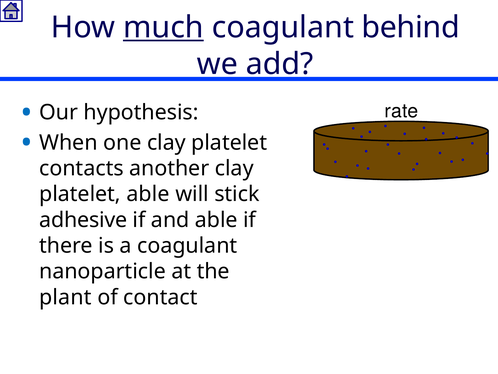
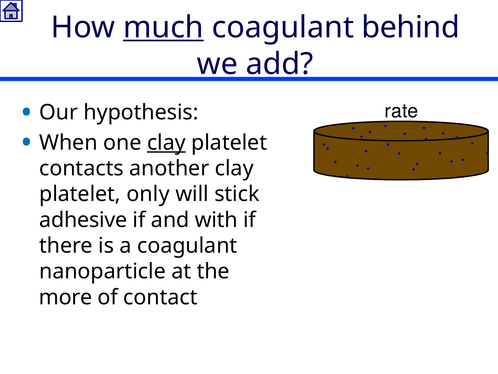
clay underline: none -> present (166, 142)
platelet able: able -> only (148, 194)
and able: able -> with (216, 220)
plant: plant -> more (66, 297)
